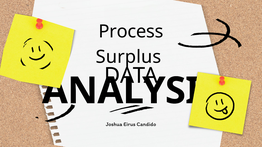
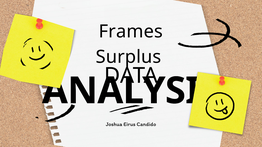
Process: Process -> Frames (131, 32)
